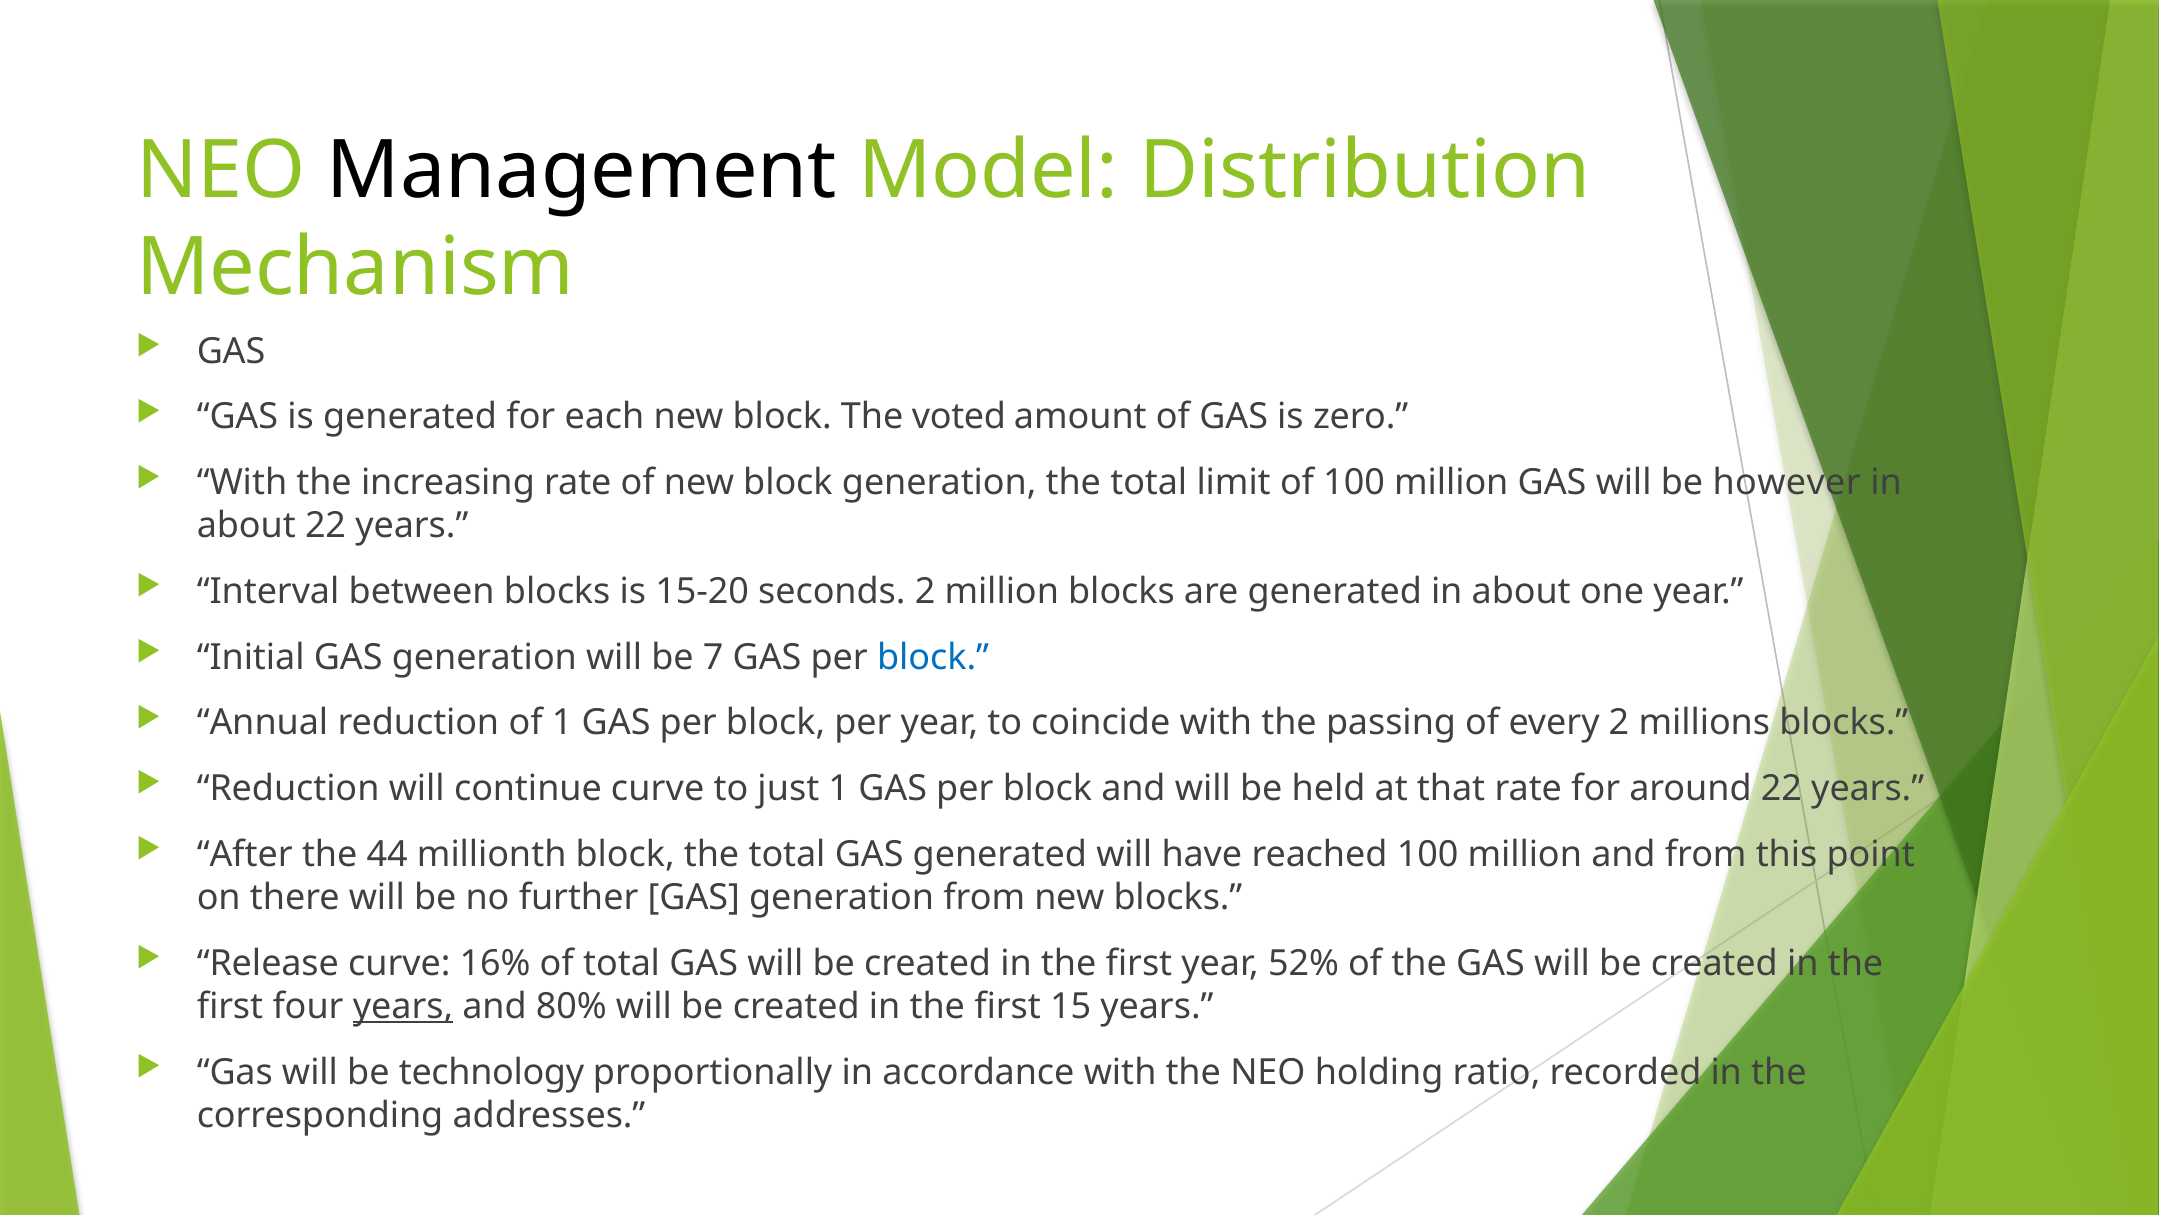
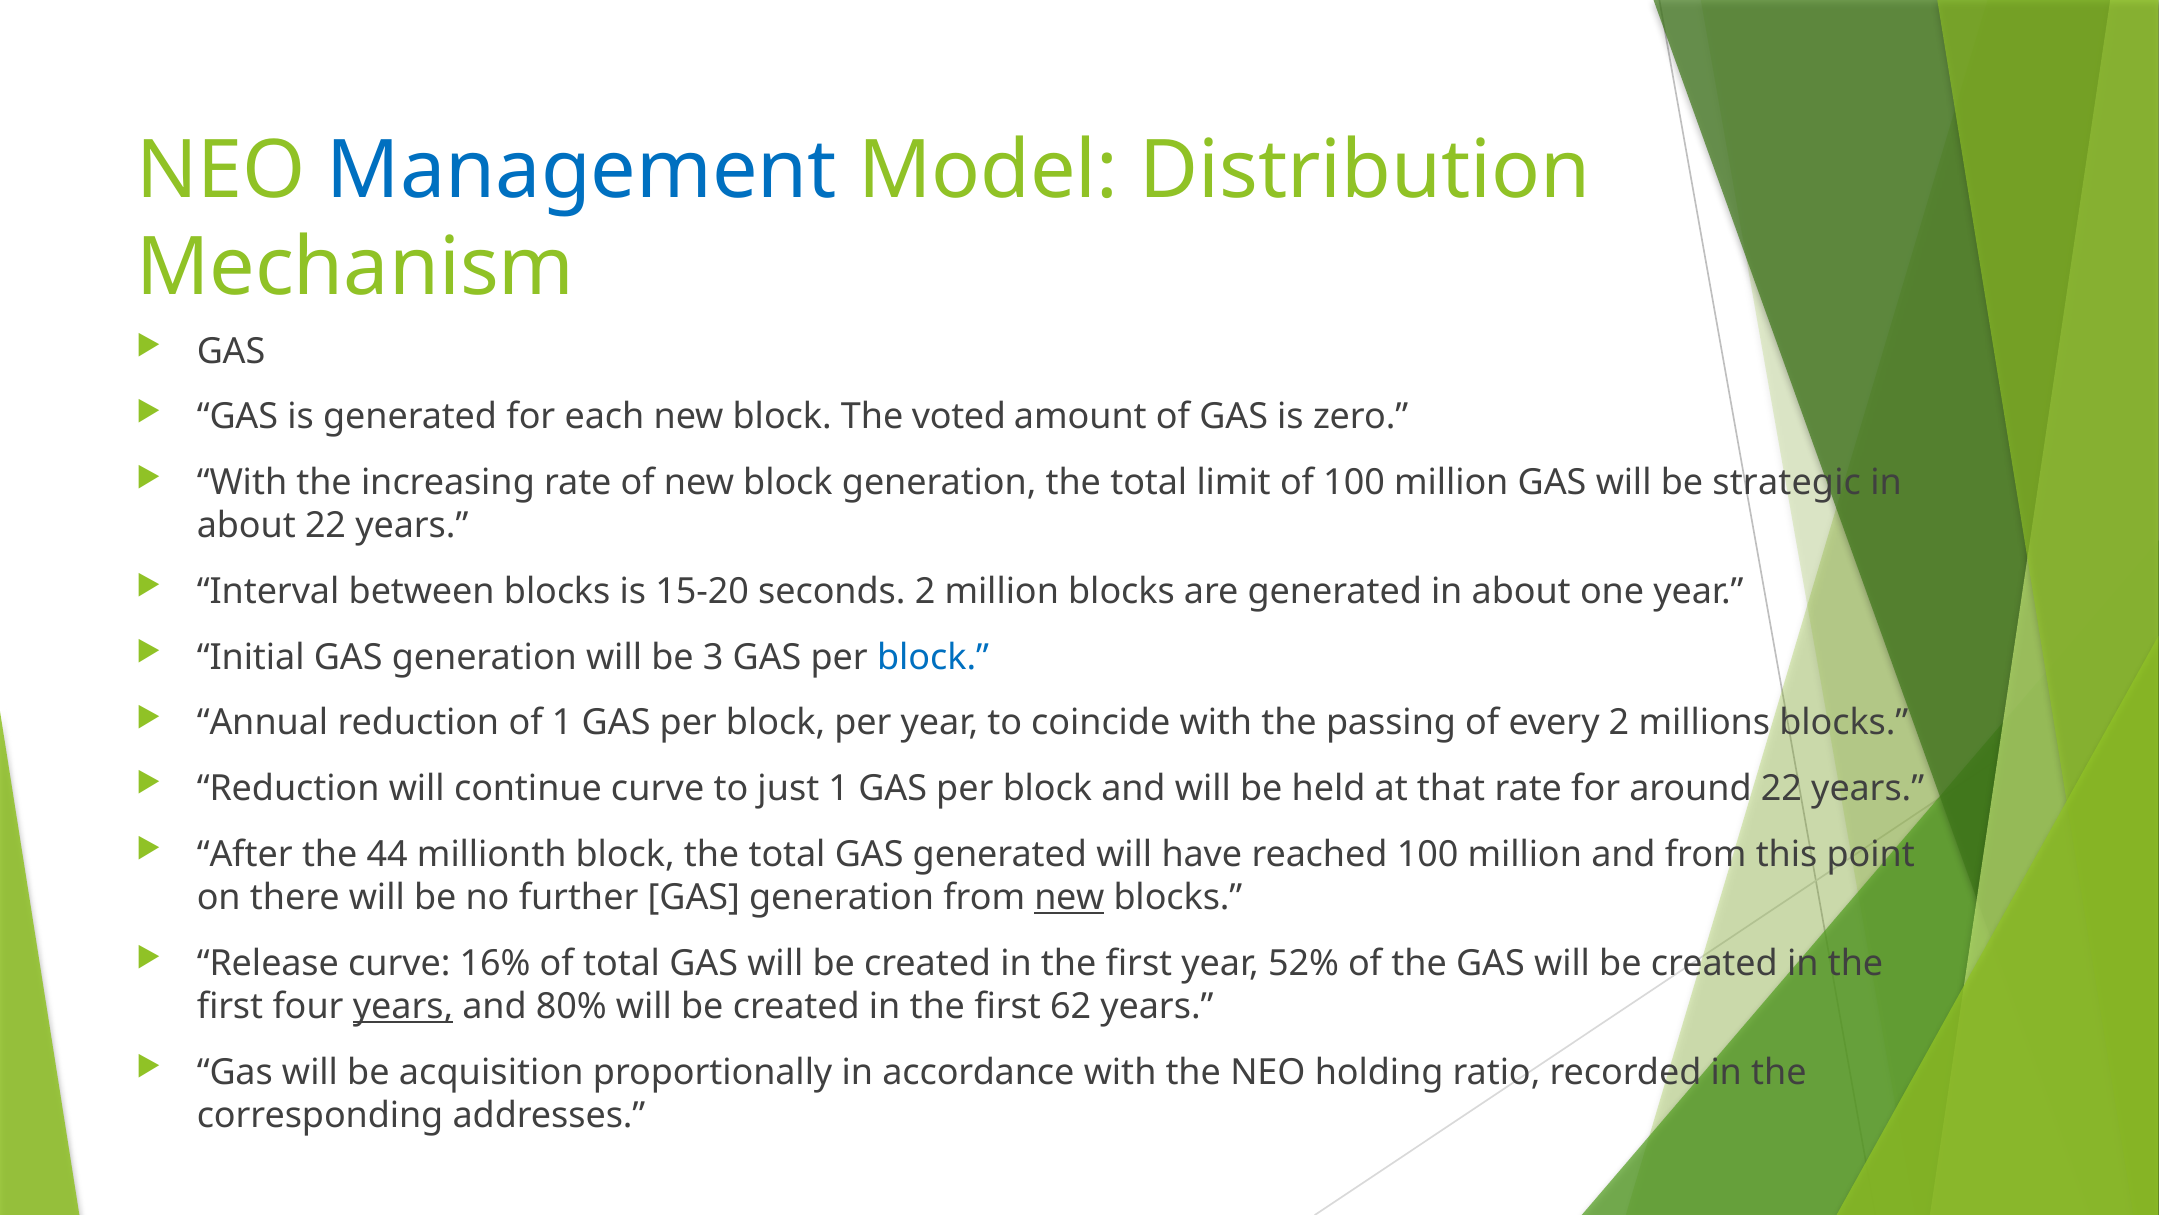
Management colour: black -> blue (582, 170)
however: however -> strategic (1787, 483)
7: 7 -> 3 (713, 657)
new underline: none -> present (1069, 897)
15: 15 -> 62 (1071, 1006)
technology: technology -> acquisition (491, 1072)
